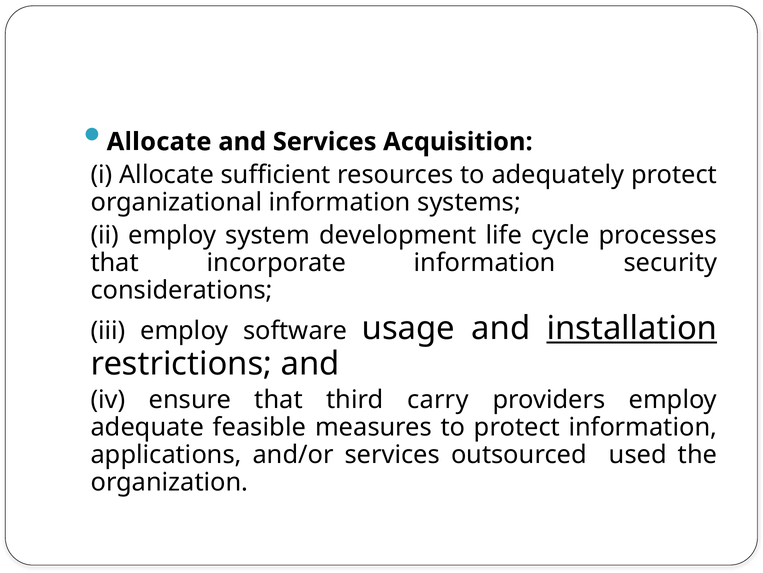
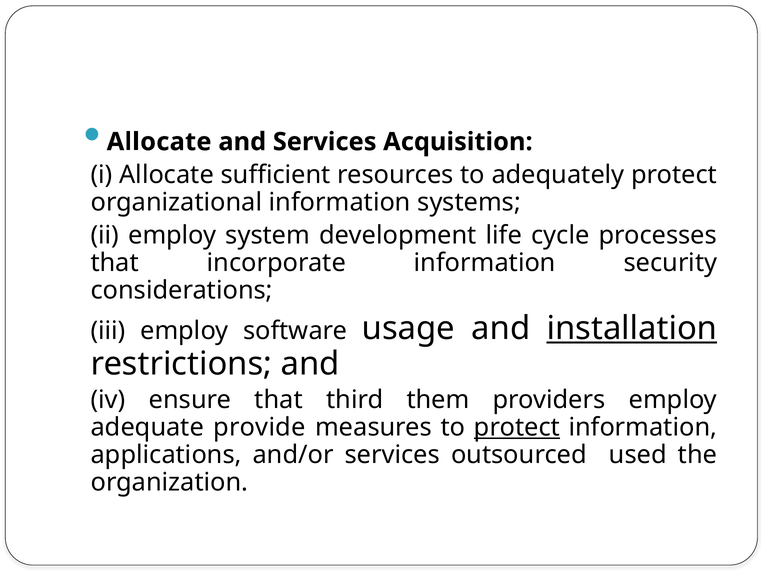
carry: carry -> them (438, 399)
feasible: feasible -> provide (259, 427)
protect underline: none -> present (517, 427)
